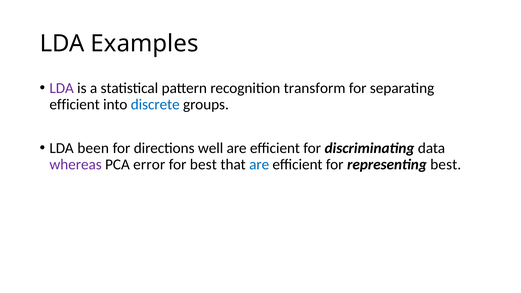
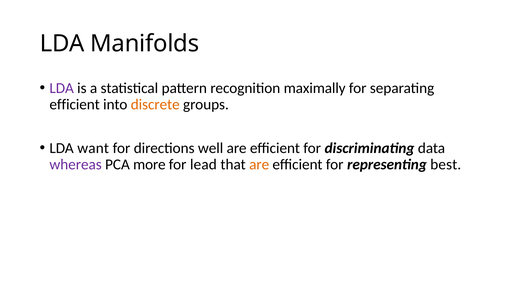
Examples: Examples -> Manifolds (145, 44)
transform: transform -> maximally (315, 88)
discrete colour: blue -> orange (155, 105)
been: been -> want (93, 148)
error: error -> more (149, 165)
for best: best -> lead (203, 165)
are colour: blue -> orange (259, 165)
